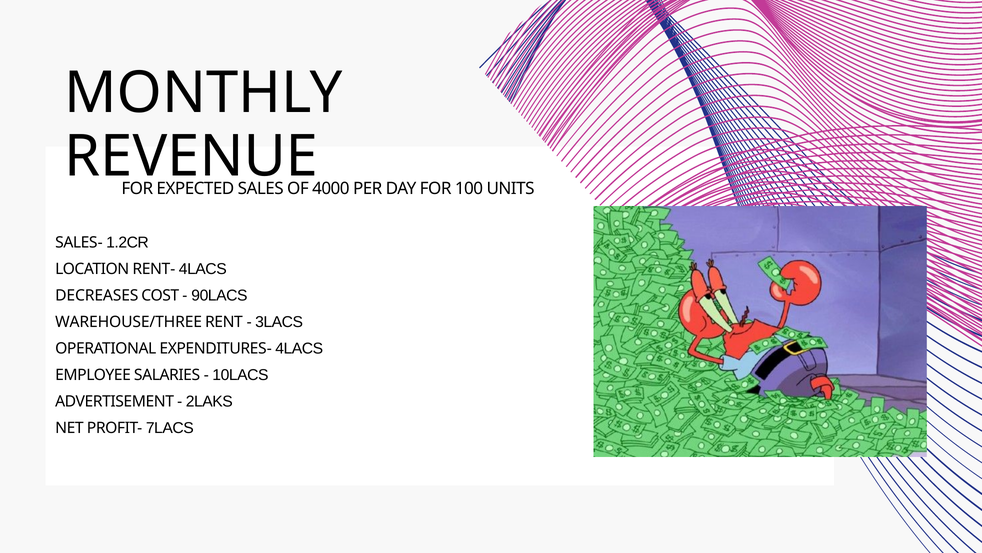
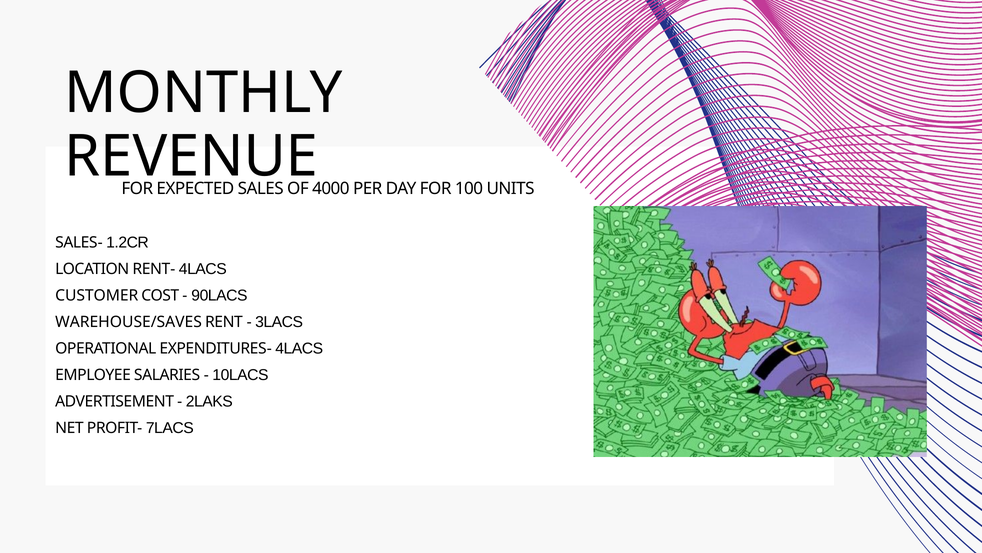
DECREASES: DECREASES -> CUSTOMER (97, 295)
WAREHOUSE/THREE: WAREHOUSE/THREE -> WAREHOUSE/SAVES (129, 322)
